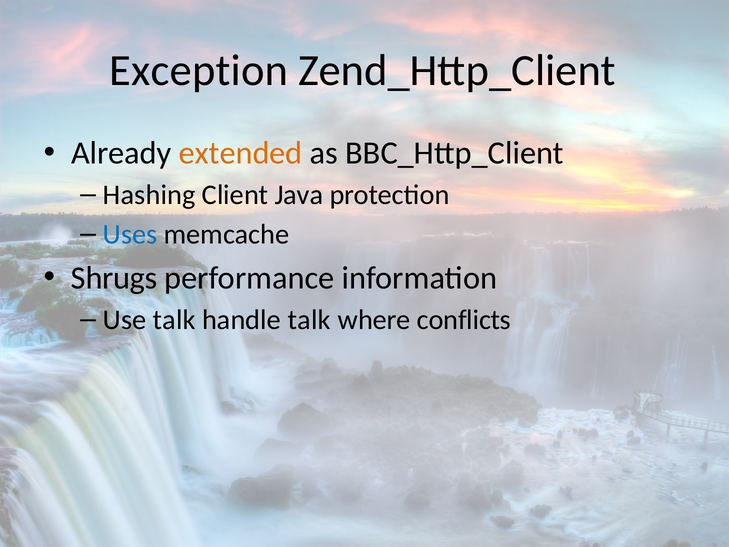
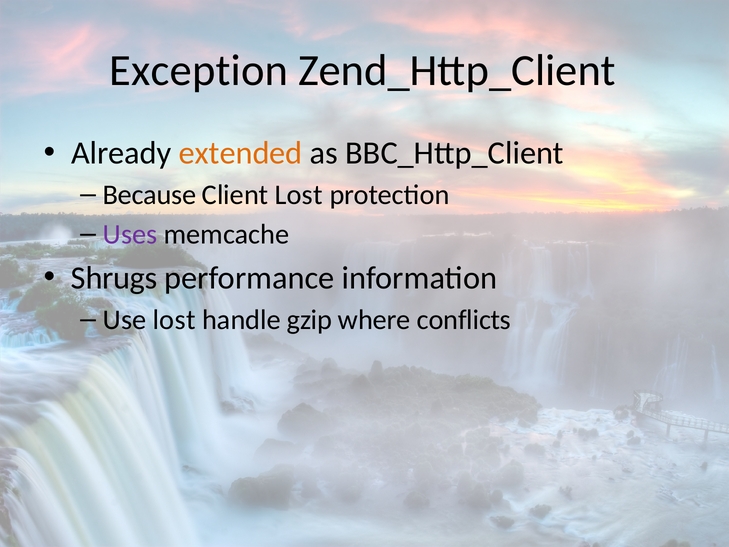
Hashing: Hashing -> Because (149, 195)
Client Java: Java -> Lost (299, 195)
Uses colour: blue -> purple (130, 235)
Use talk: talk -> lost (174, 320)
handle talk: talk -> gzip (310, 320)
